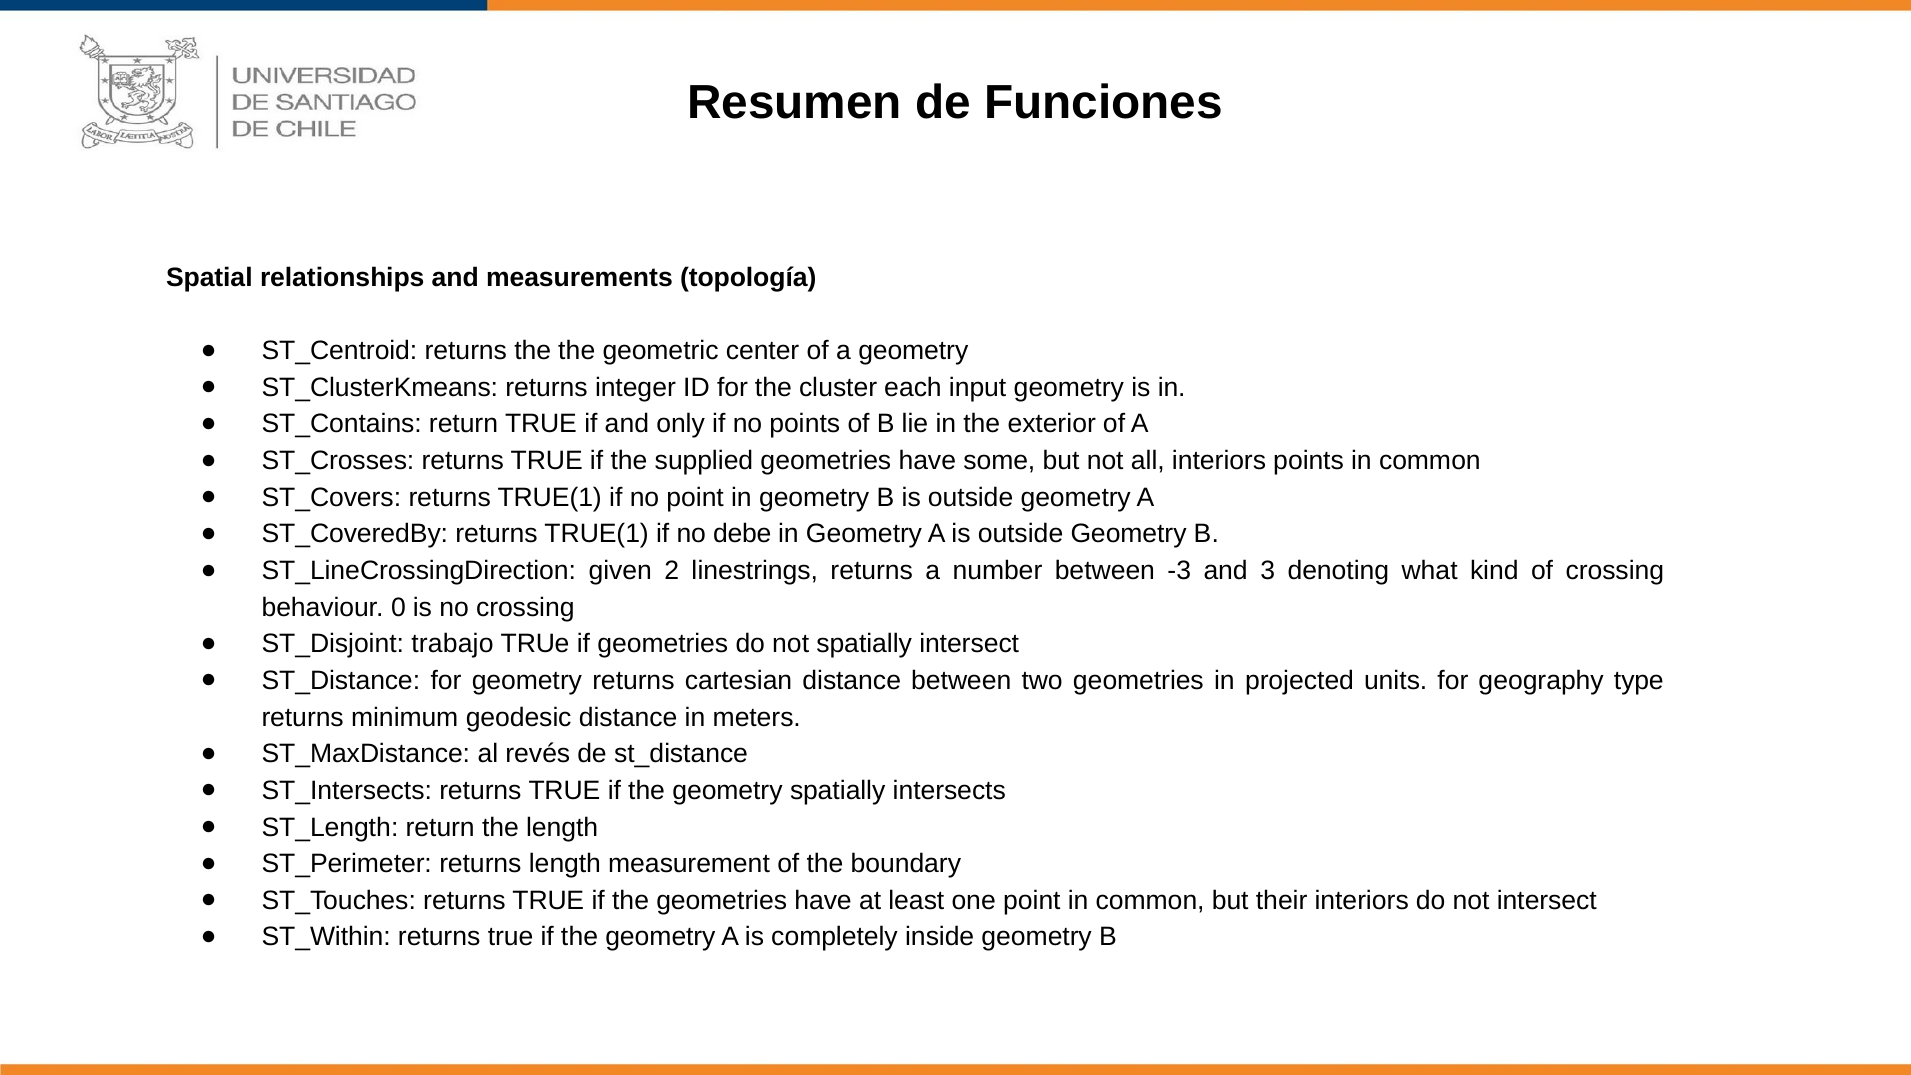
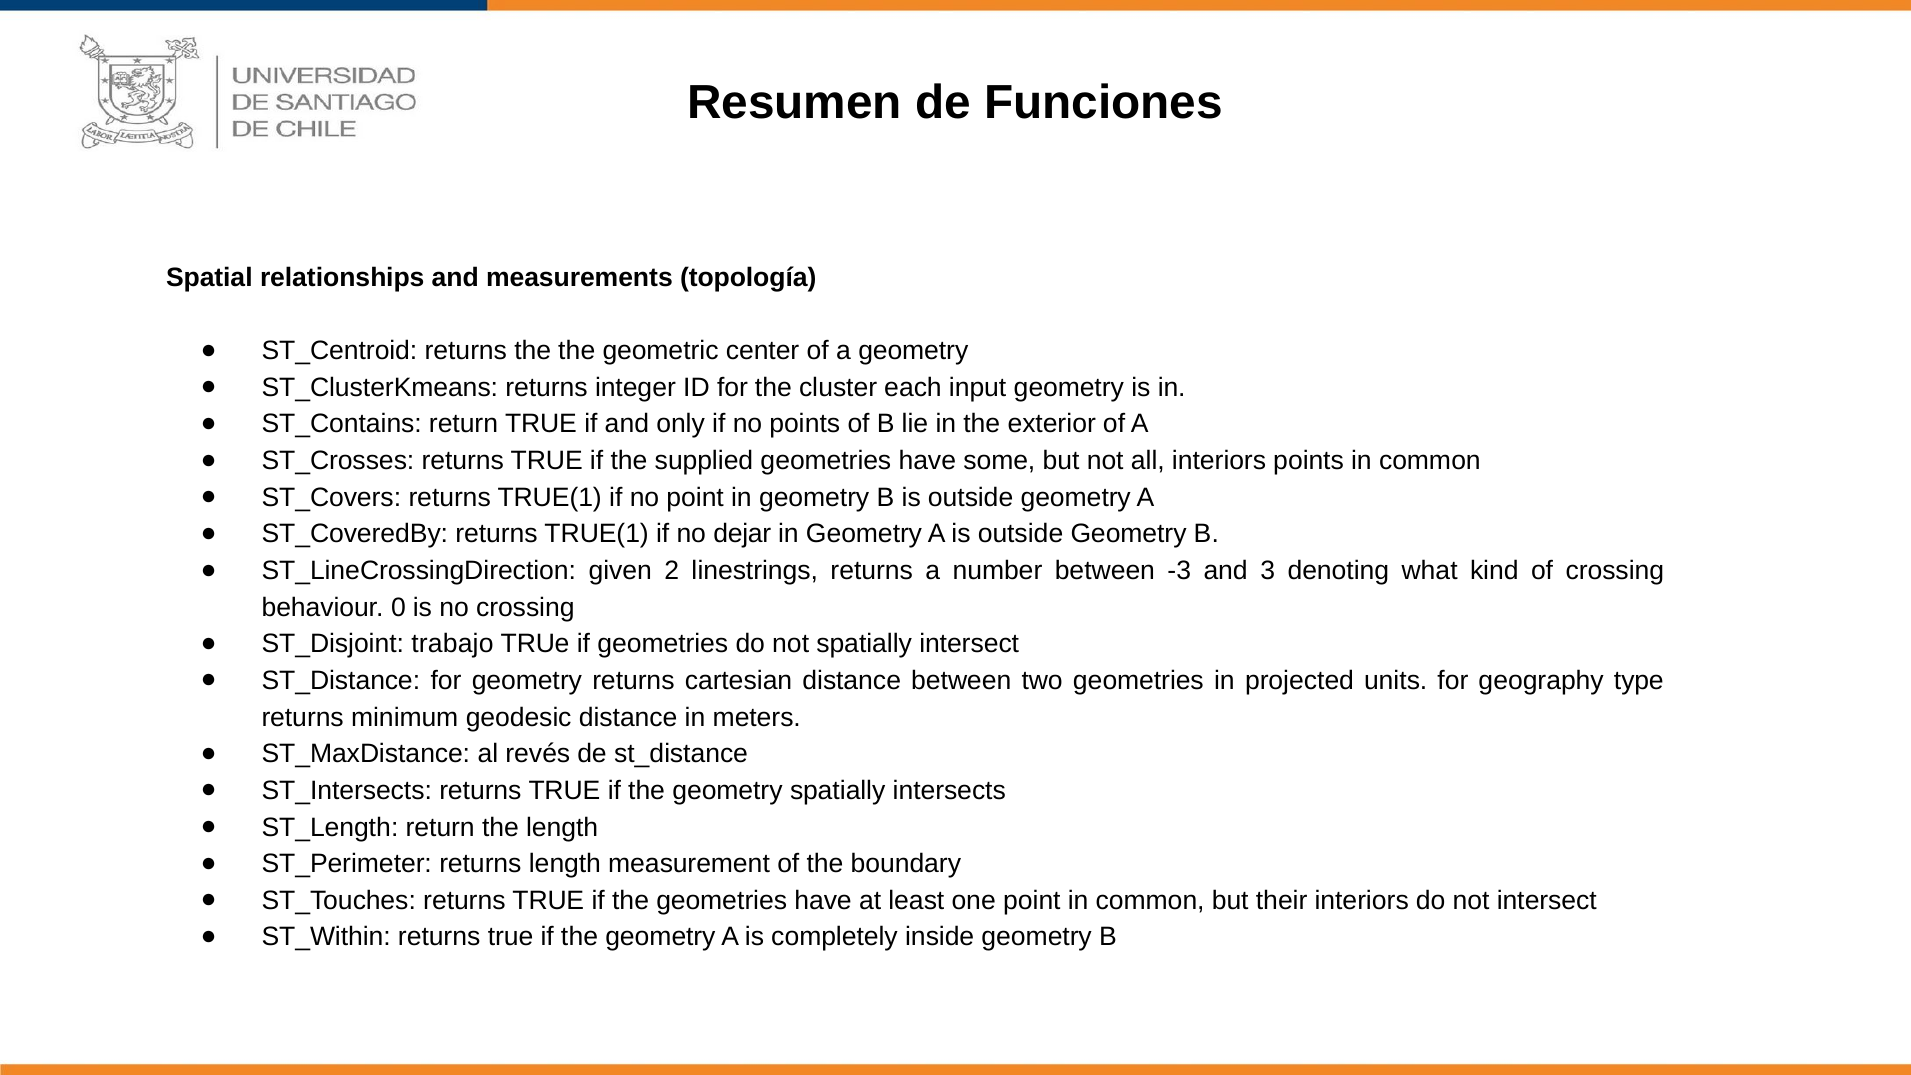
debe: debe -> dejar (742, 534)
